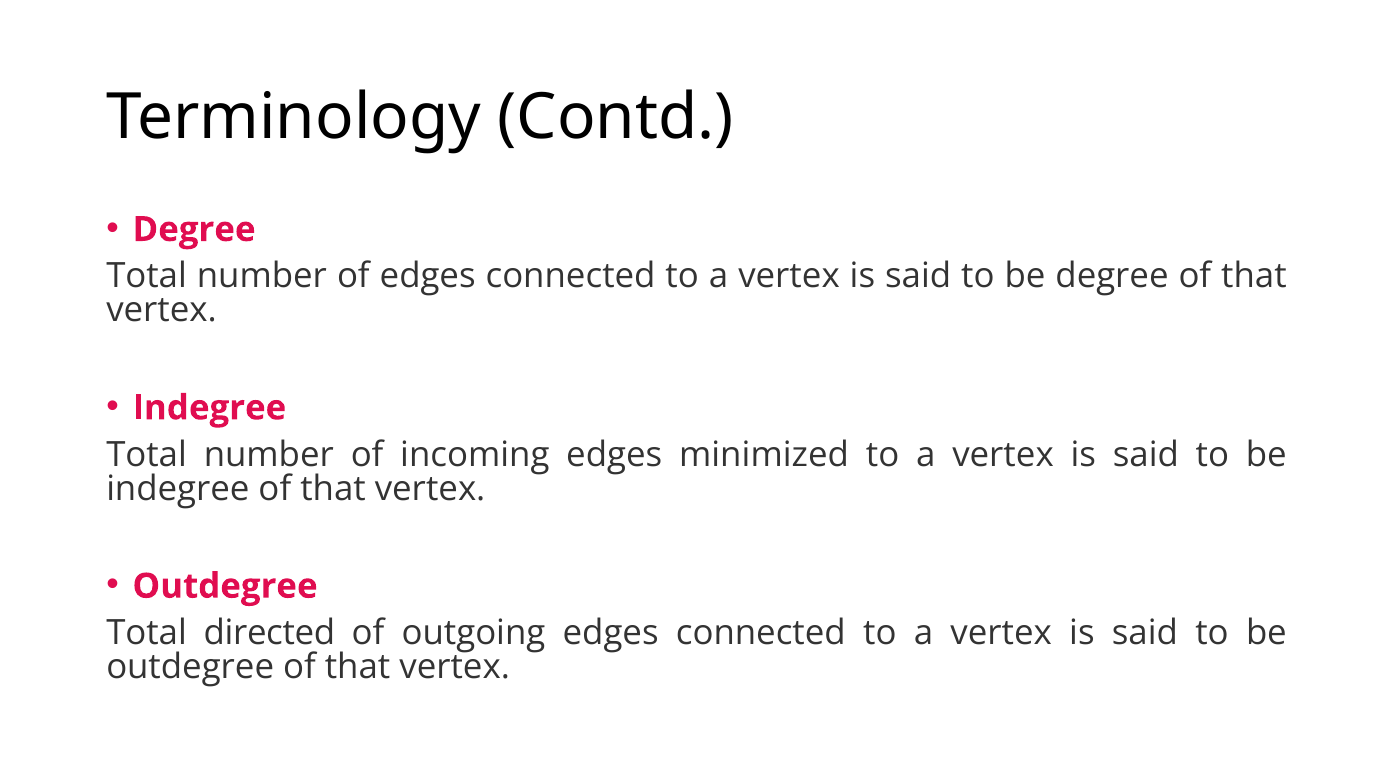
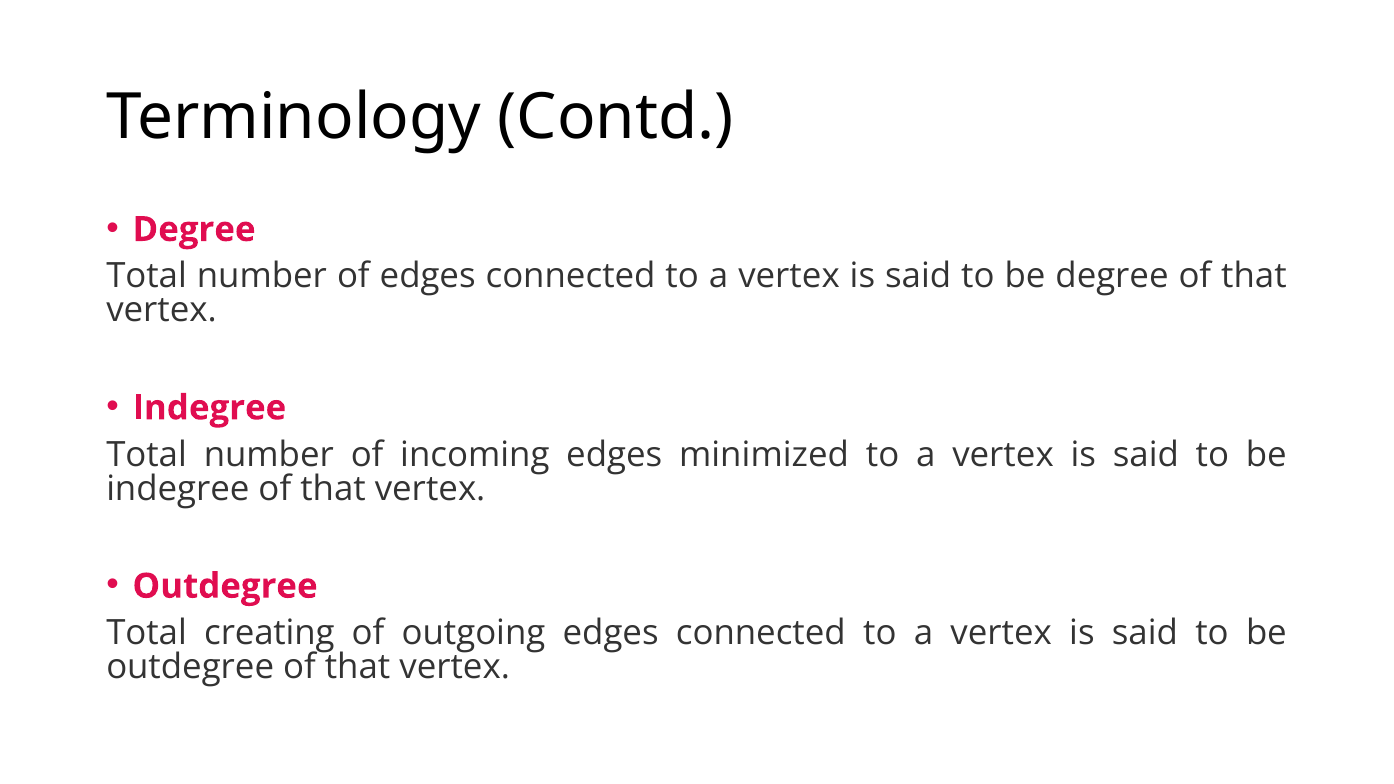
directed: directed -> creating (269, 633)
